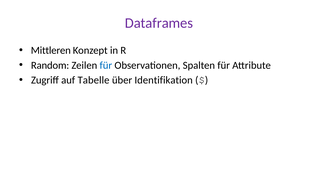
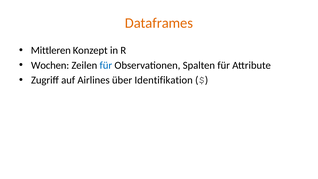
Dataframes colour: purple -> orange (159, 23)
Random: Random -> Wochen (50, 65)
Tabelle: Tabelle -> Airlines (94, 80)
